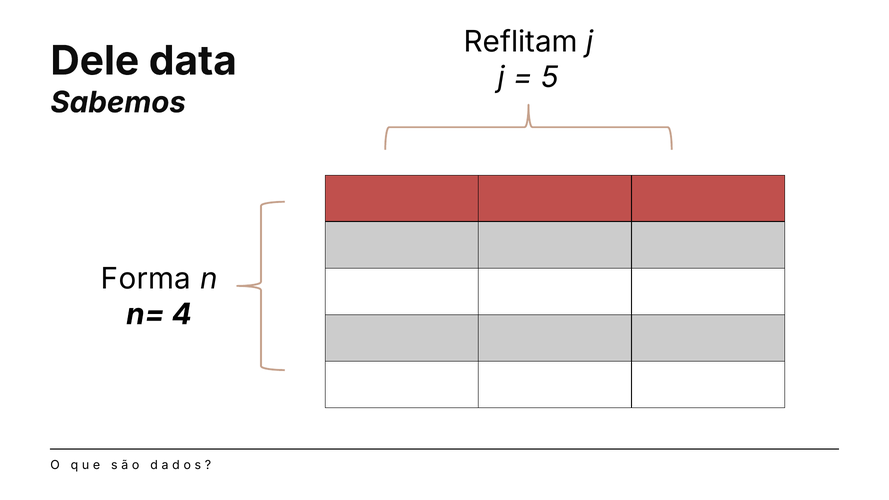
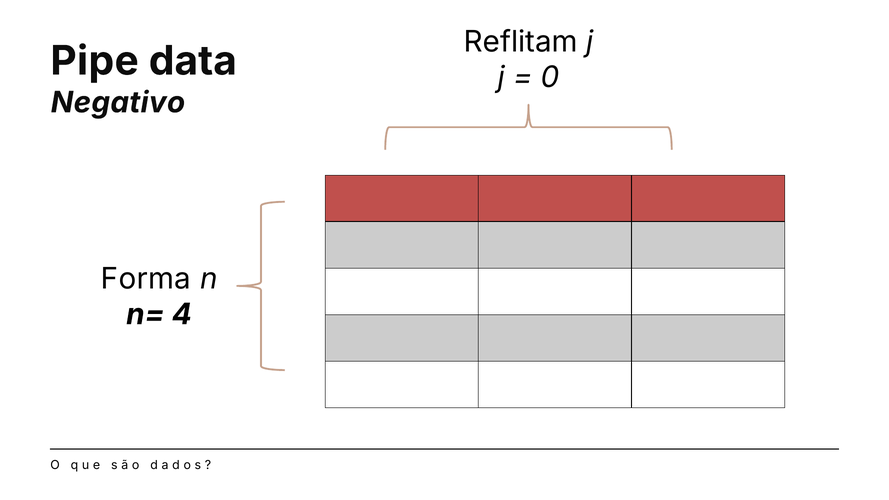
Dele: Dele -> Pipe (95, 61)
5: 5 -> 0 (550, 78)
Sabemos: Sabemos -> Negativo (118, 103)
